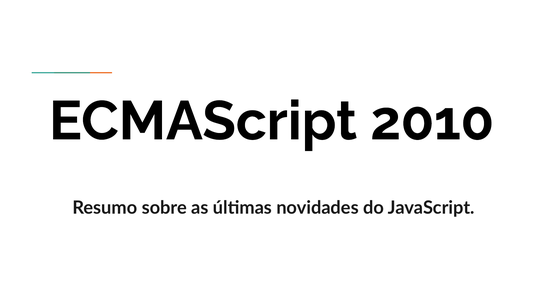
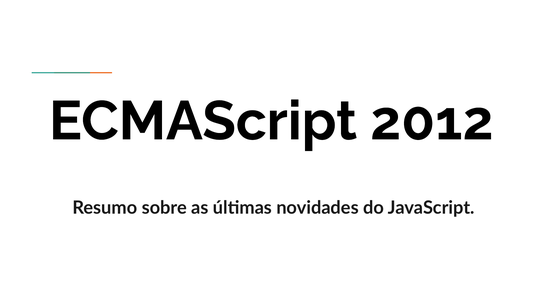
2010: 2010 -> 2012 (432, 121)
